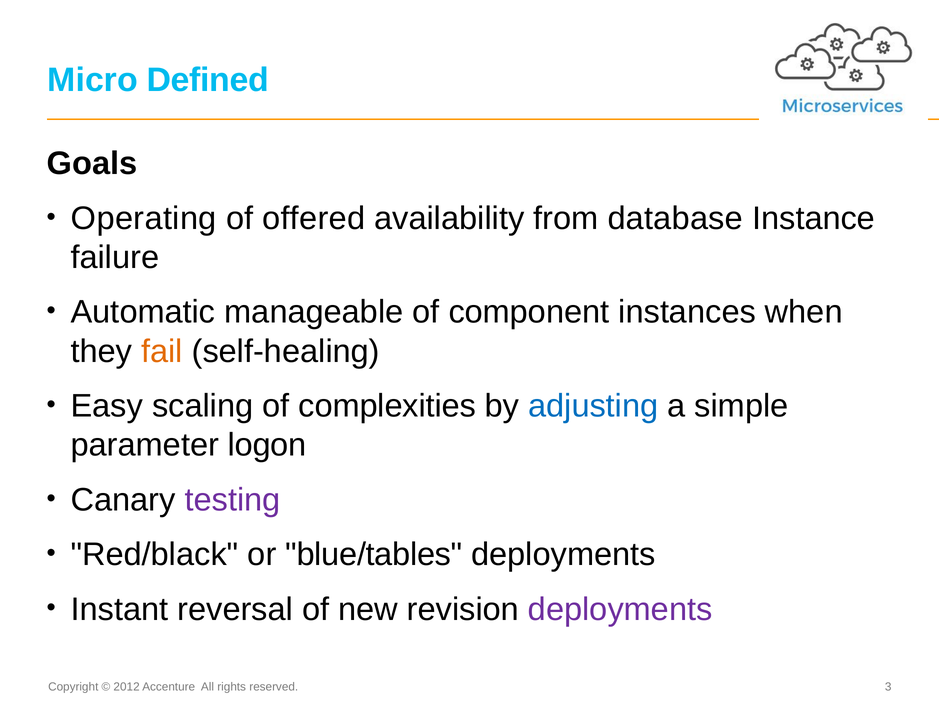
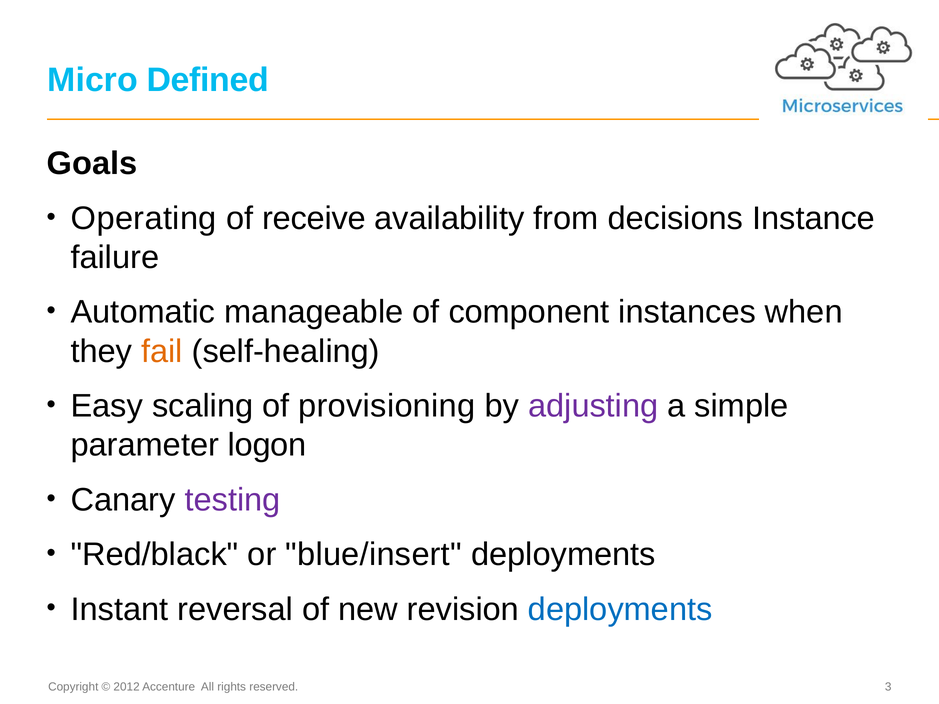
offered: offered -> receive (314, 218)
database: database -> decisions (675, 218)
complexities: complexities -> provisioning (387, 406)
adjusting colour: blue -> purple (593, 406)
blue/tables: blue/tables -> blue/insert (374, 555)
deployments colour: purple -> blue (620, 609)
